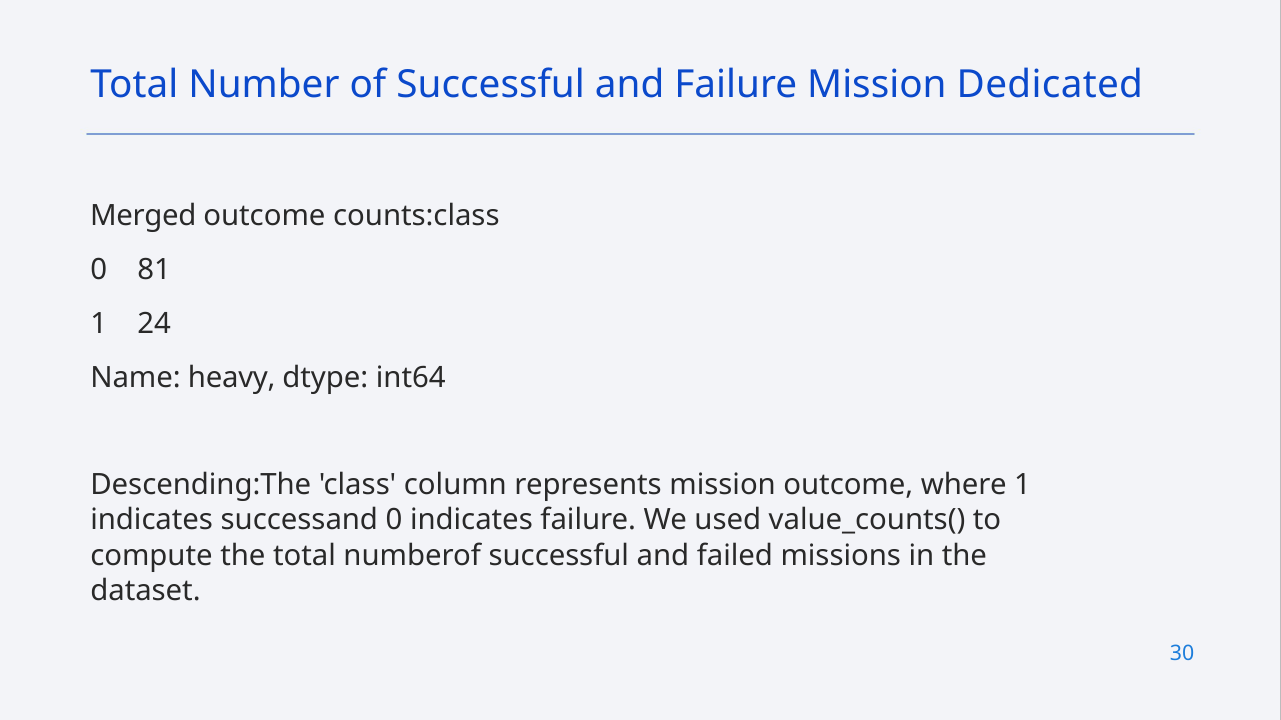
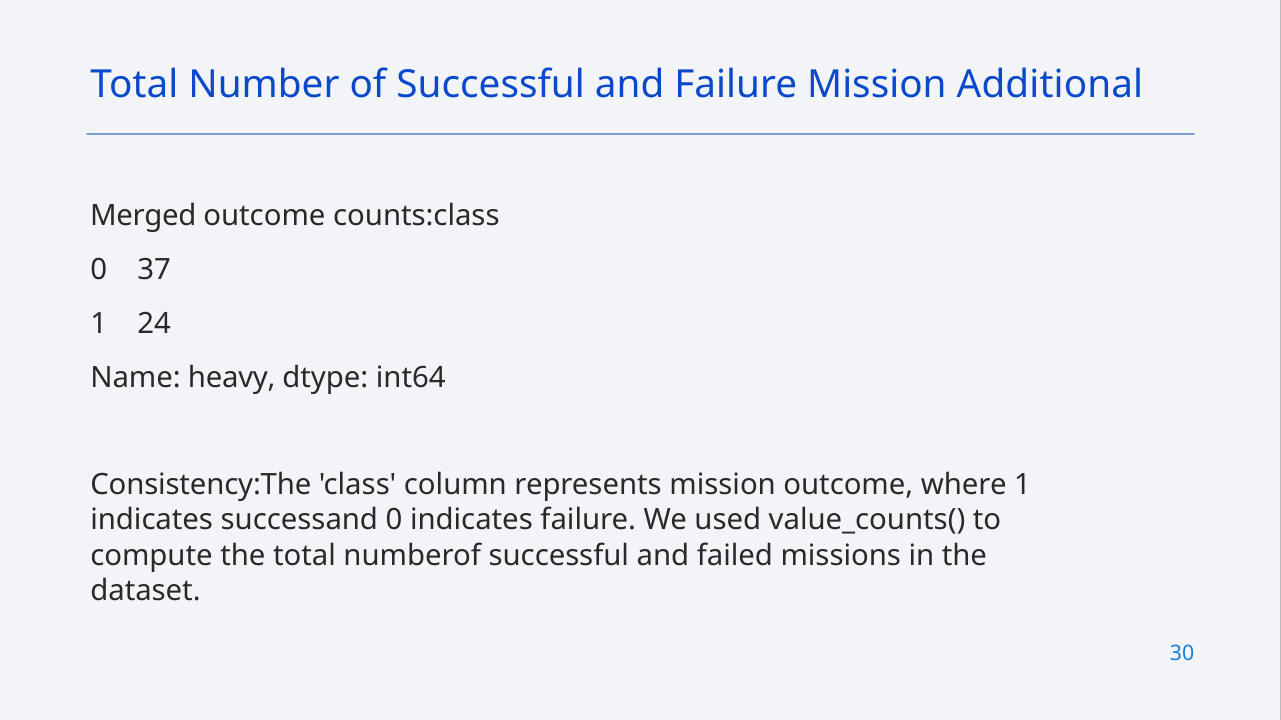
Dedicated: Dedicated -> Additional (1050, 85)
81: 81 -> 37 (154, 270)
Descending:The: Descending:The -> Consistency:The (201, 485)
